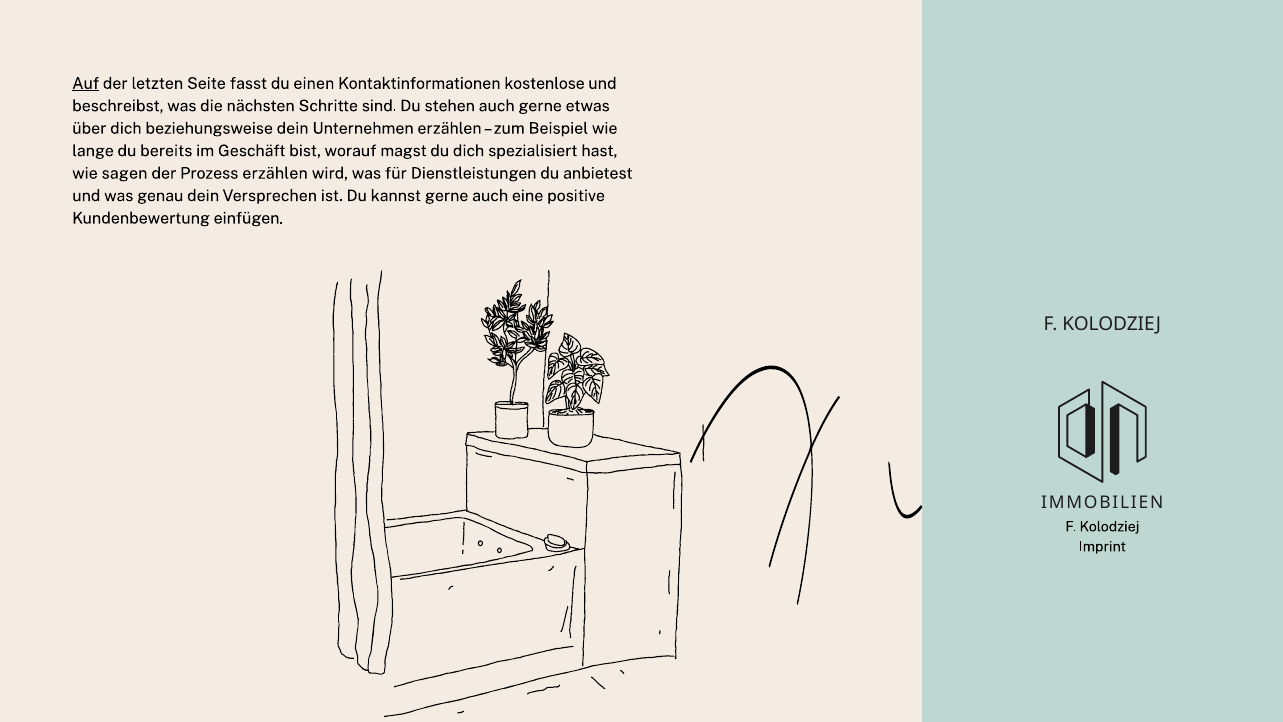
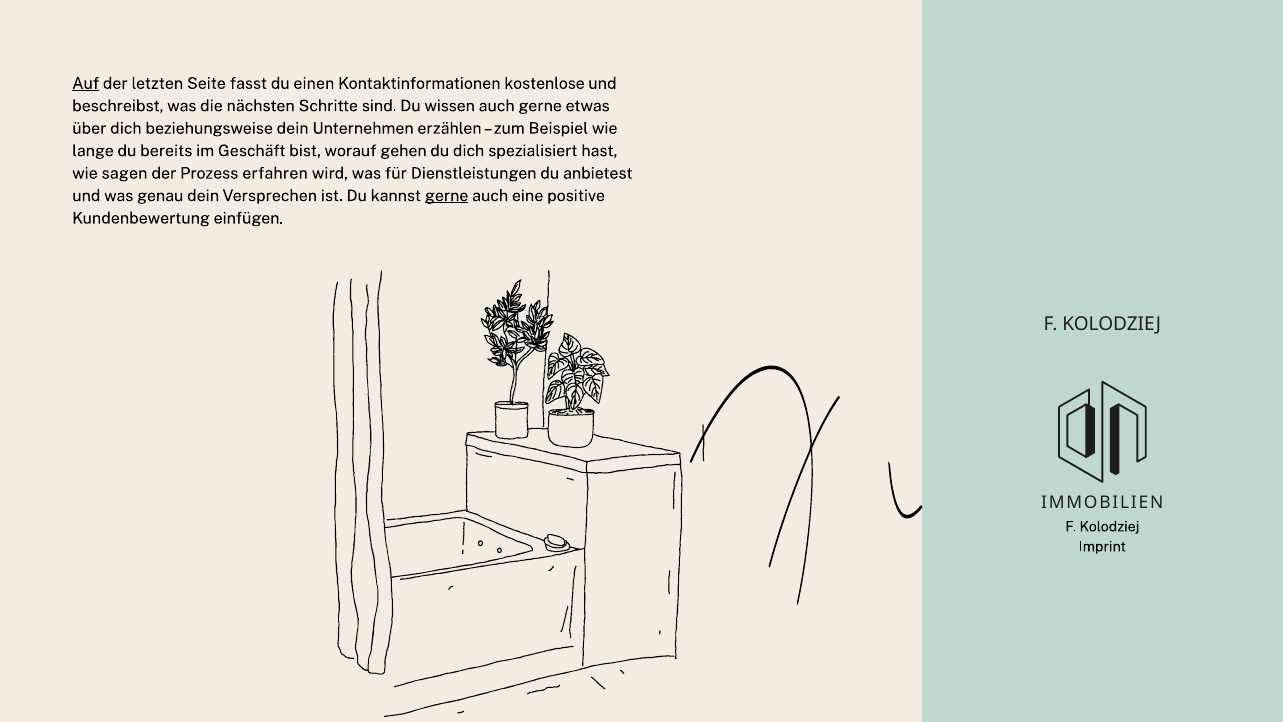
stehen: stehen -> wissen (450, 106)
magst: magst -> gehen (403, 151)
Prozess erzählen: erzählen -> erfahren (275, 173)
gerne underline: none -> present (447, 196)
